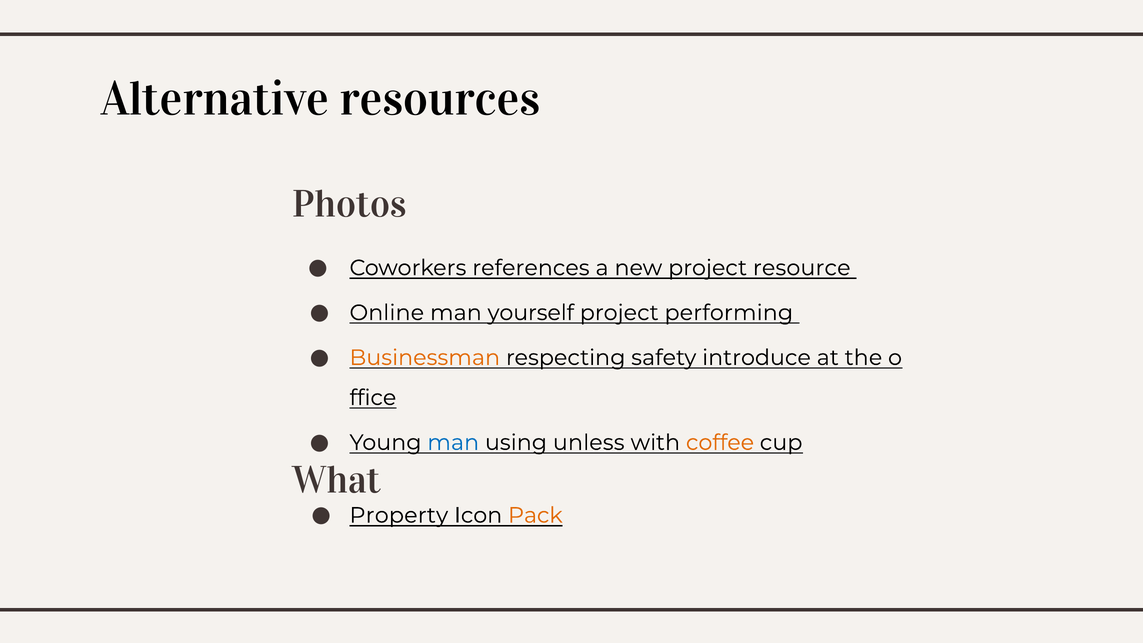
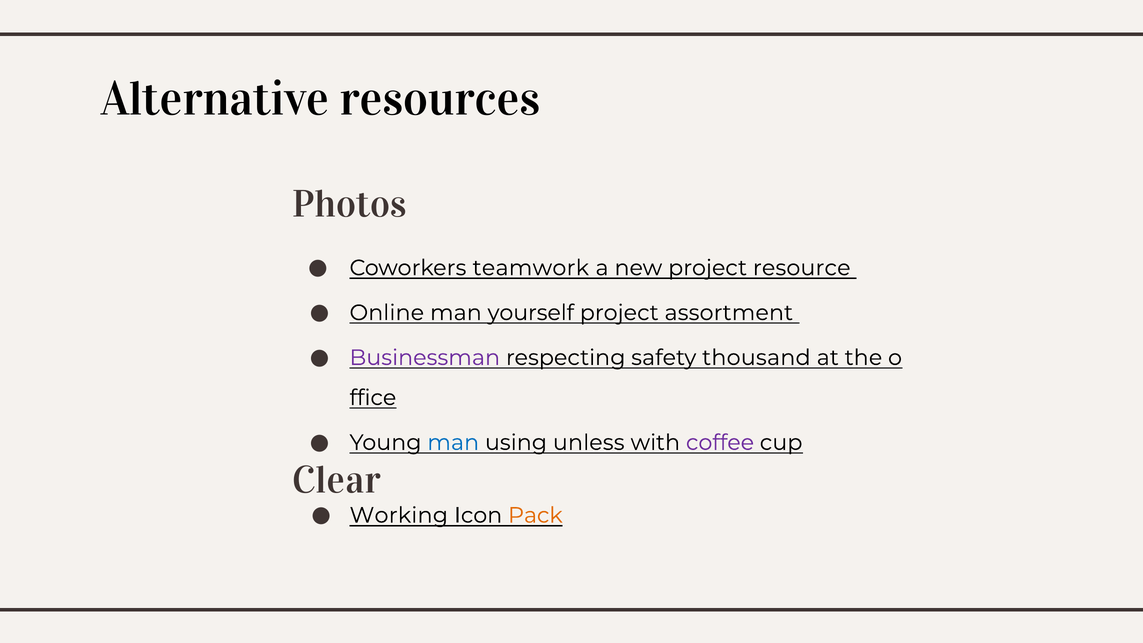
references: references -> teamwork (531, 268)
performing: performing -> assortment (729, 313)
Businessman colour: orange -> purple (425, 358)
introduce: introduce -> thousand (756, 358)
coffee colour: orange -> purple (720, 443)
What: What -> Clear (337, 480)
Property: Property -> Working (399, 515)
